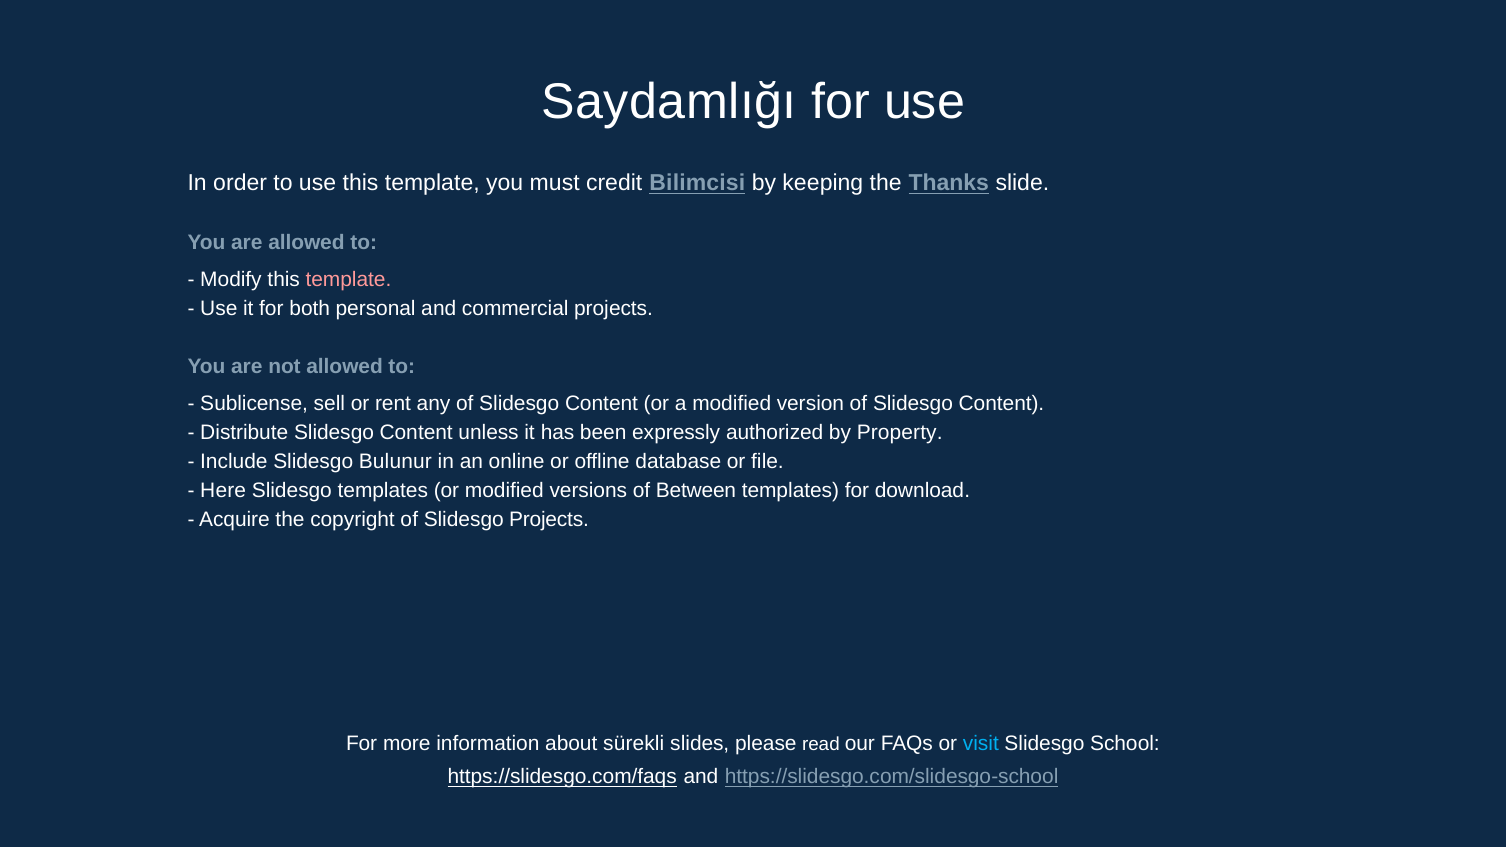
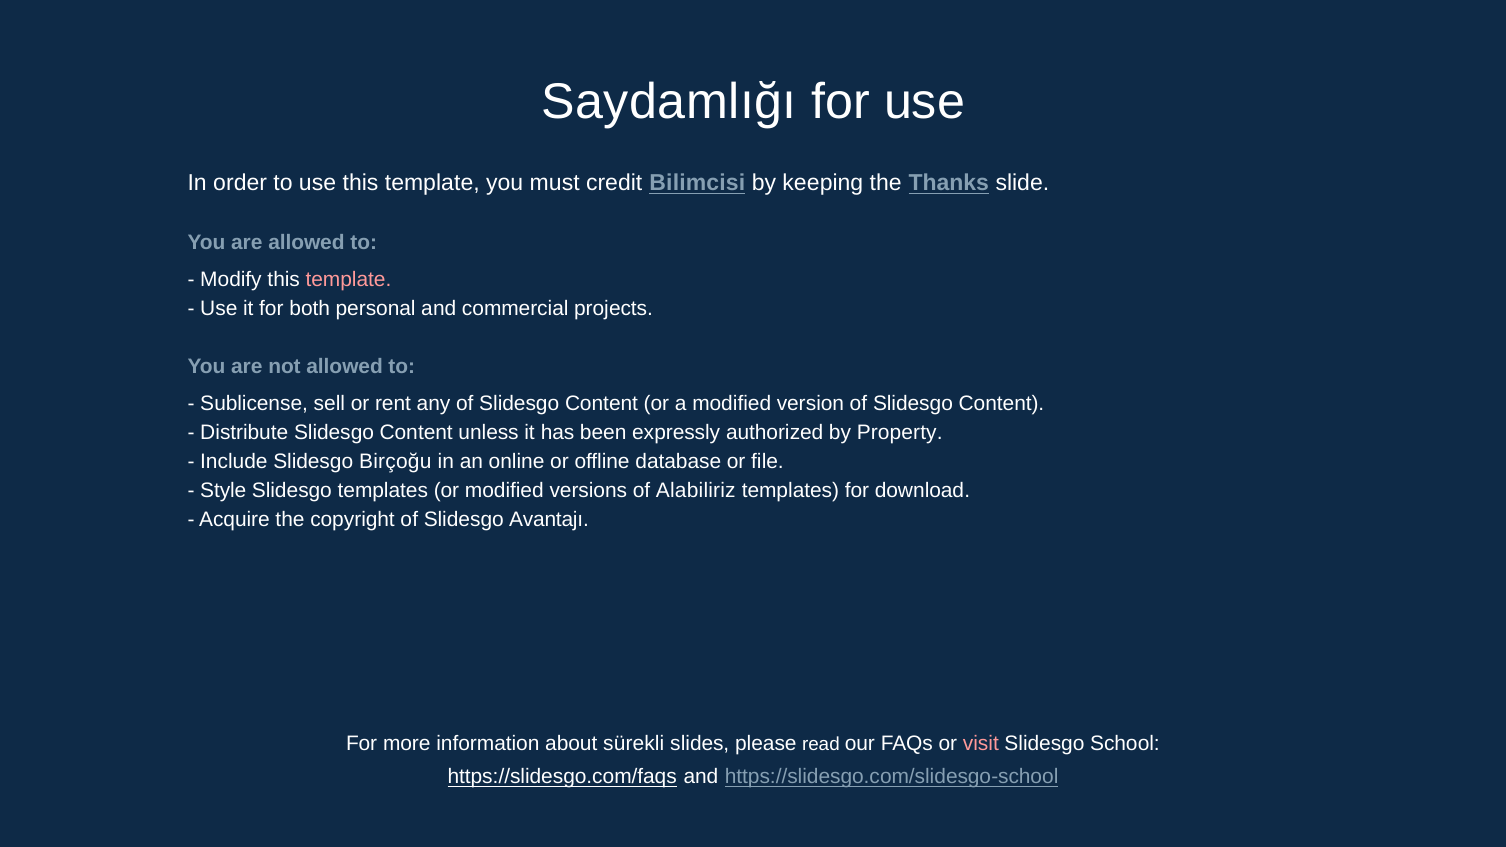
Bulunur: Bulunur -> Birçoğu (395, 462)
Here: Here -> Style (223, 491)
Between: Between -> Alabiliriz (696, 491)
Slidesgo Projects: Projects -> Avantajı (549, 520)
visit colour: light blue -> pink (981, 743)
